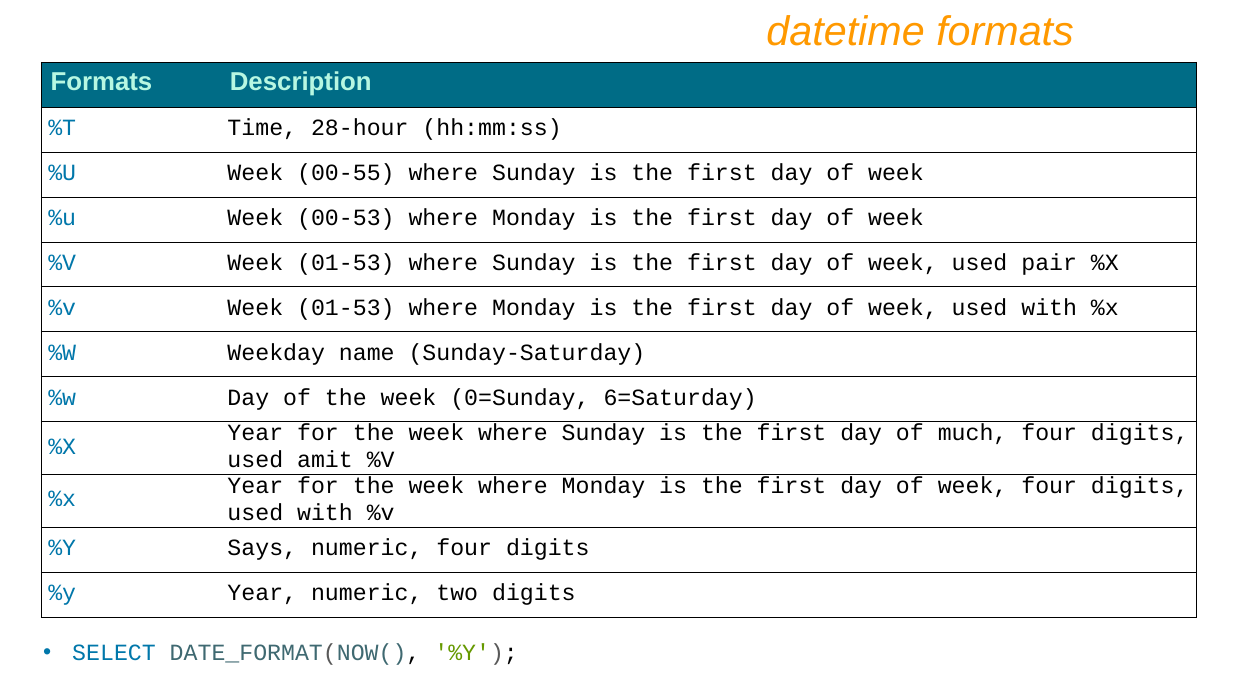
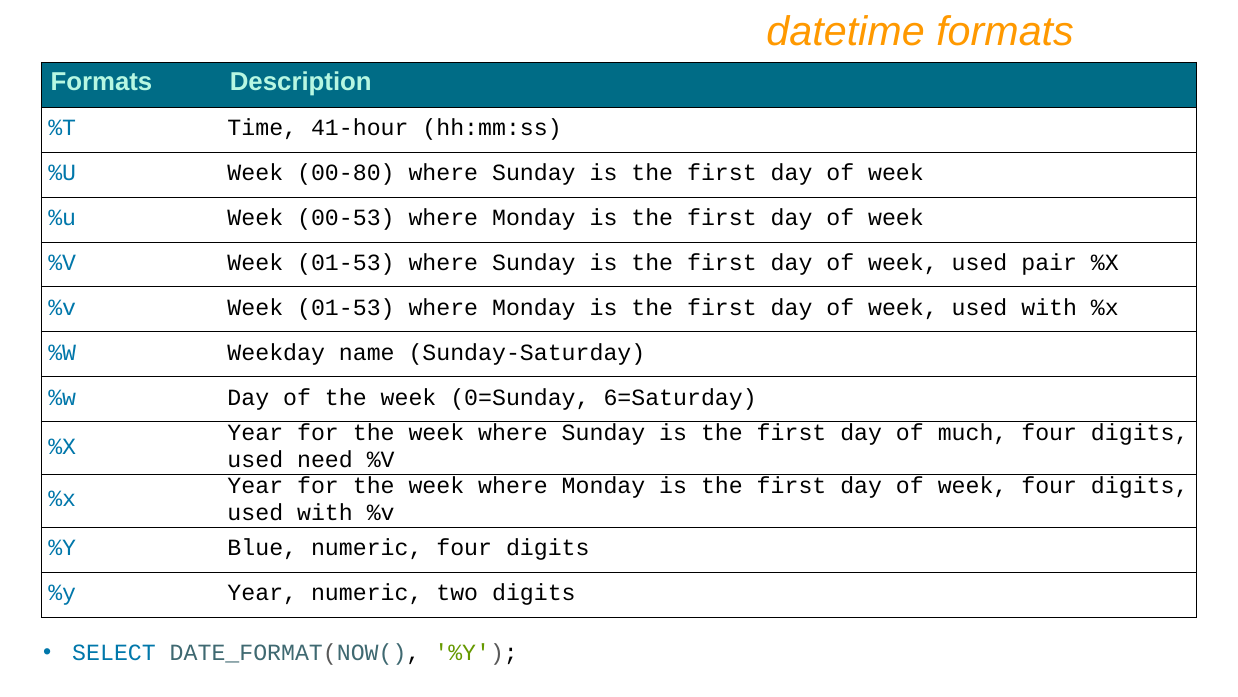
28-hour: 28-hour -> 41-hour (360, 128)
00-55: 00-55 -> 00-80 (346, 173)
amit: amit -> need (325, 459)
Says: Says -> Blue (262, 548)
